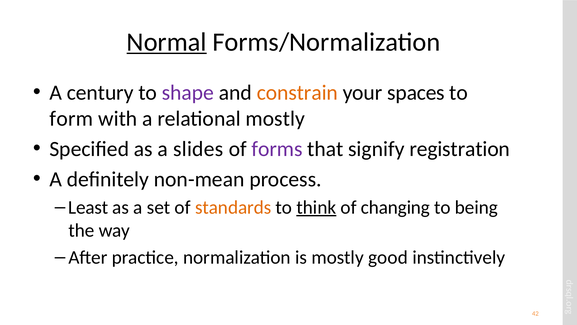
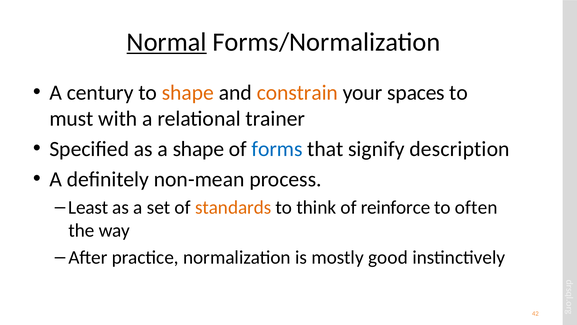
shape colour: purple -> orange (188, 92)
form: form -> must (71, 118)
relational mostly: mostly -> trainer (275, 118)
a slides: slides -> shape (198, 149)
forms colour: purple -> blue (277, 149)
registration: registration -> description (460, 149)
think underline: present -> none (316, 207)
changing: changing -> reinforce (395, 207)
being: being -> often (476, 207)
